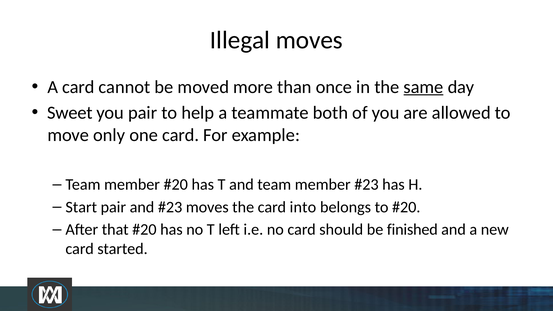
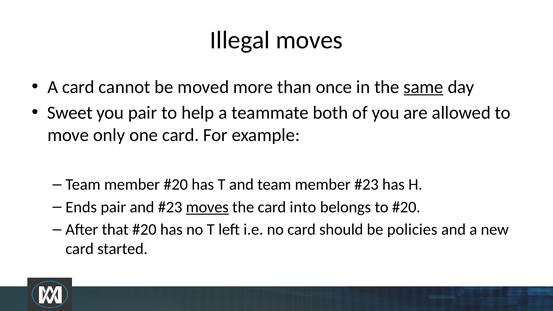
Start: Start -> Ends (81, 207)
moves underline: none -> present (207, 207)
finished: finished -> policies (412, 230)
